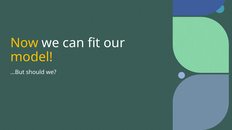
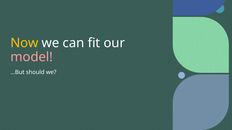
model colour: yellow -> pink (32, 57)
